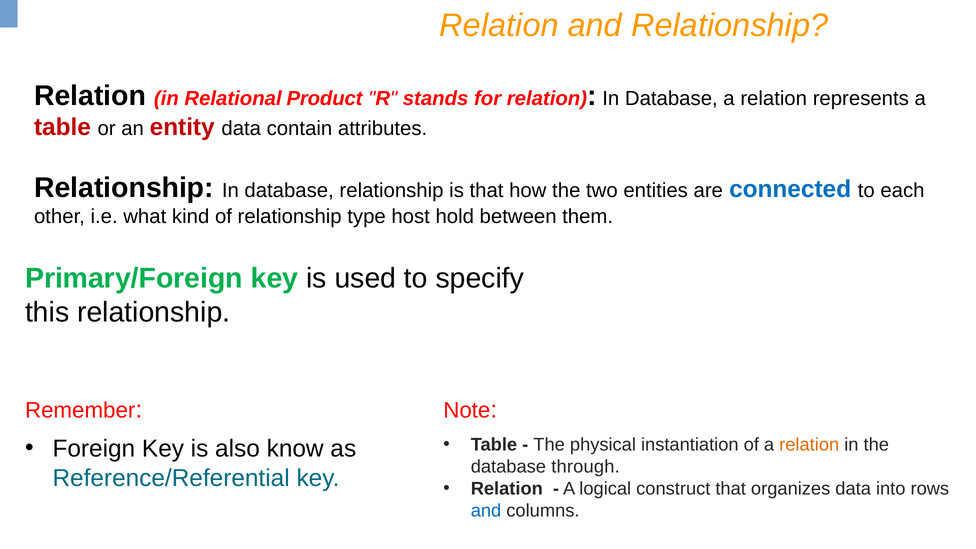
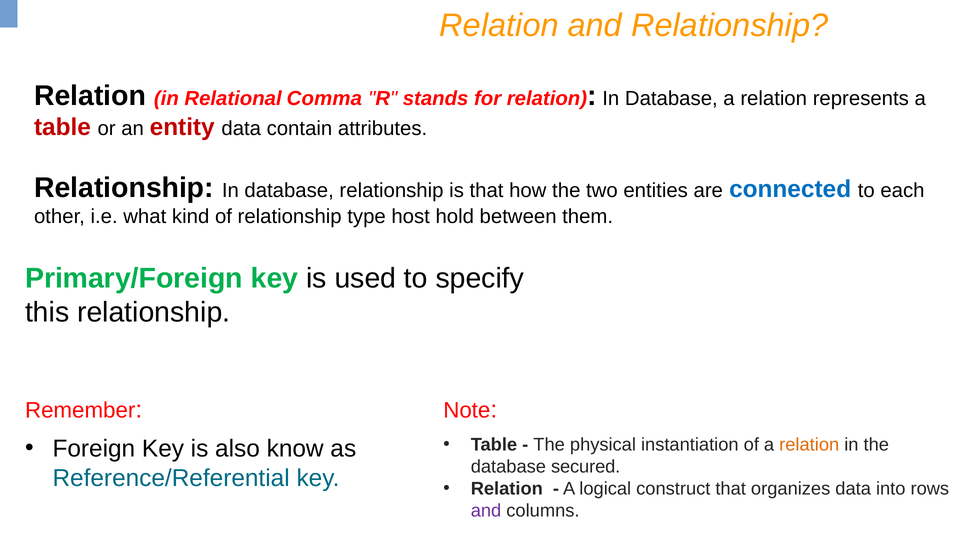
Product: Product -> Comma (324, 99)
through: through -> secured (586, 467)
and colour: blue -> purple (486, 511)
